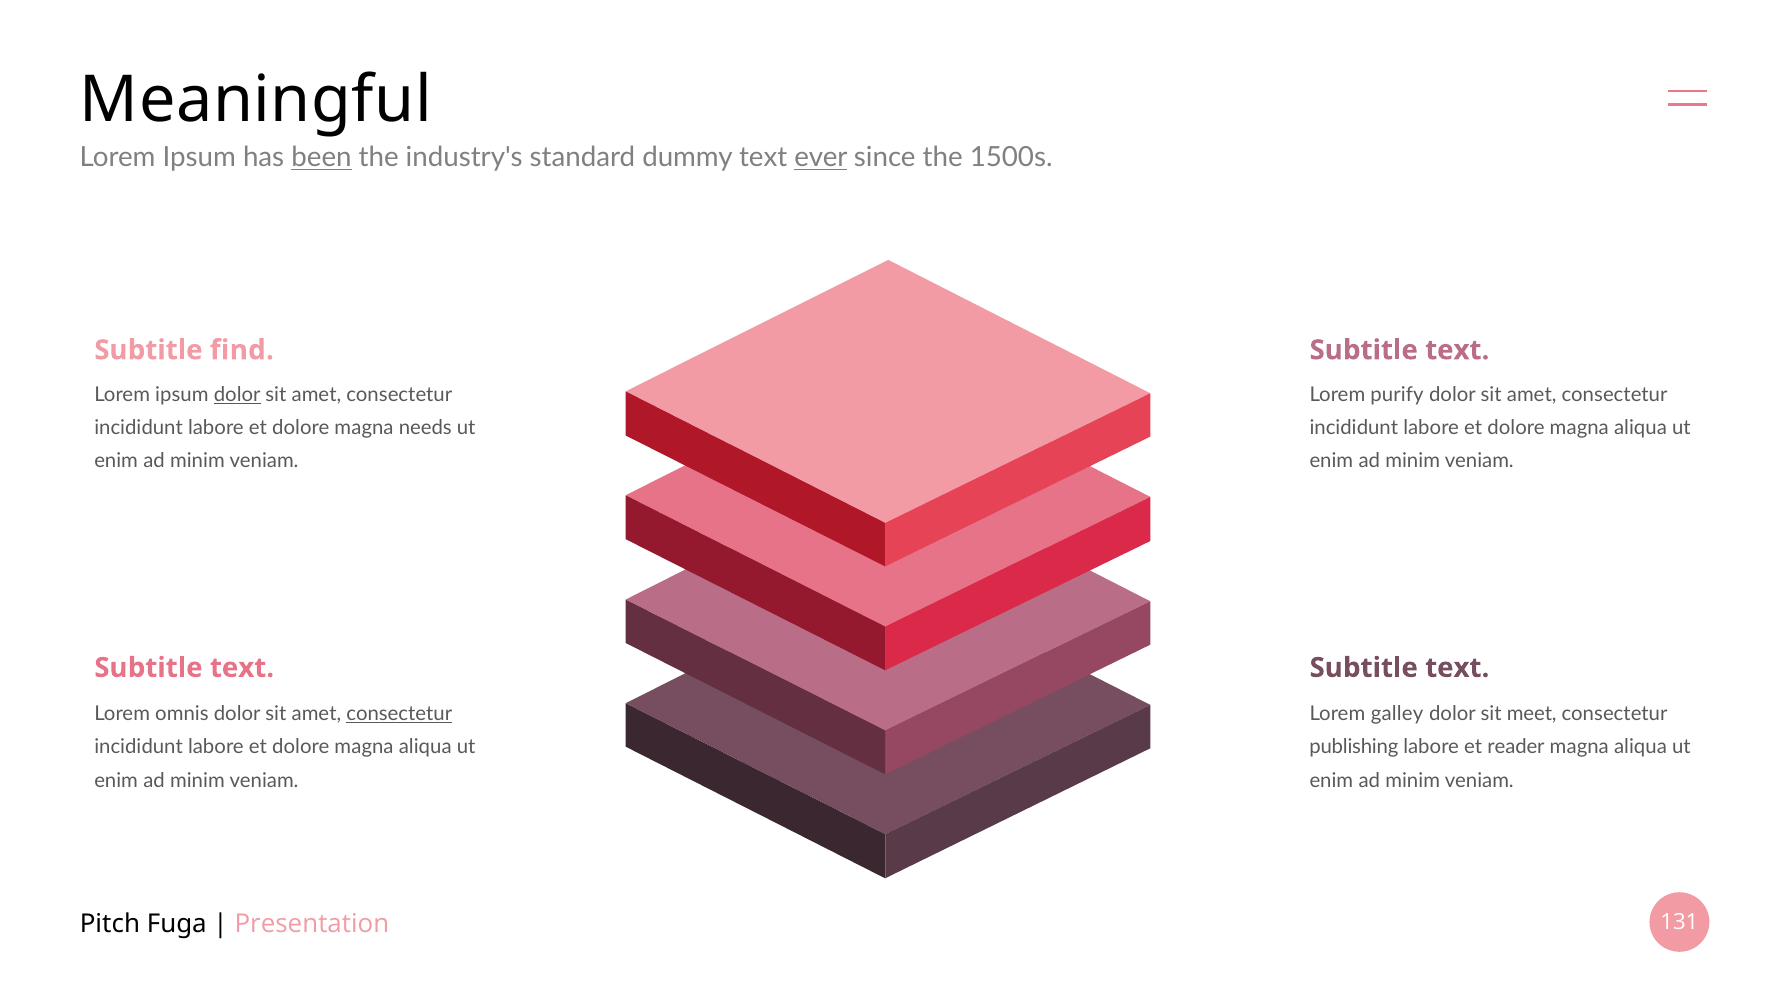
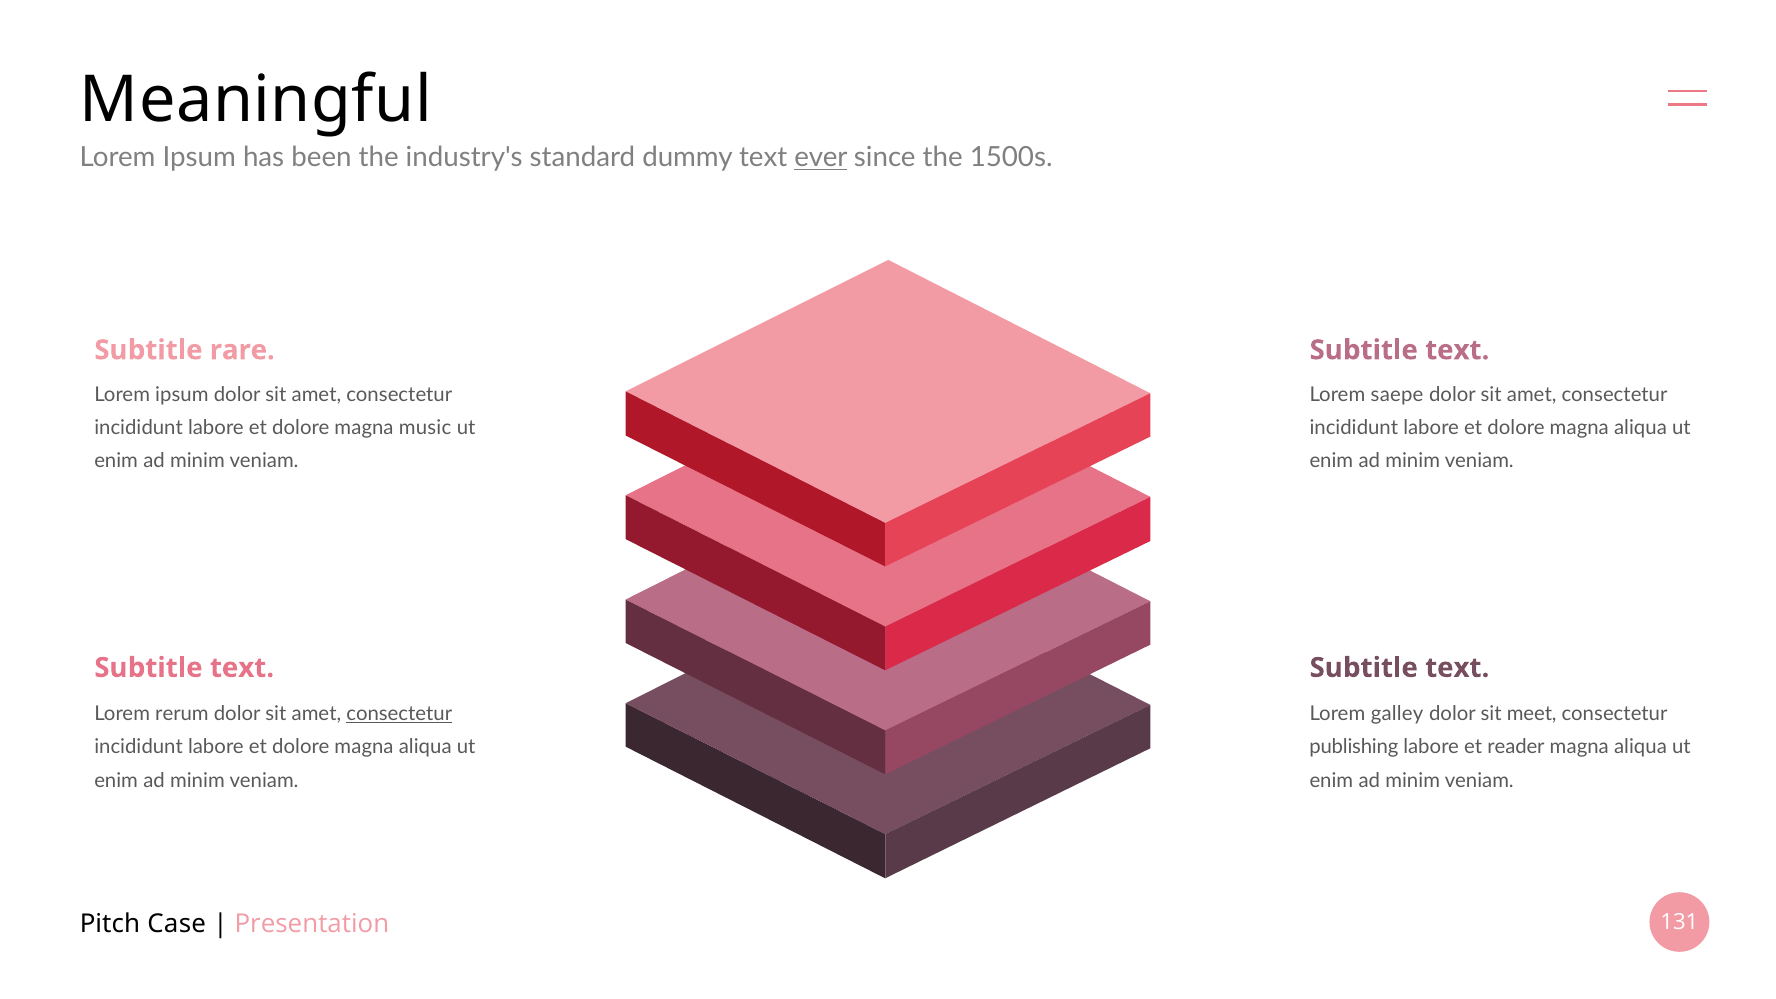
been underline: present -> none (322, 158)
find: find -> rare (242, 350)
dolor underline: present -> none (237, 395)
purify: purify -> saepe (1397, 395)
needs: needs -> music (425, 428)
omnis: omnis -> rerum (182, 714)
Fuga: Fuga -> Case (177, 924)
